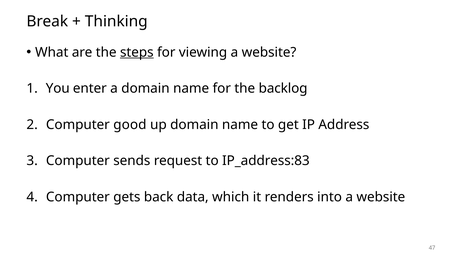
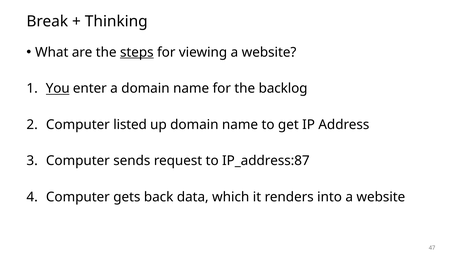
You underline: none -> present (58, 88)
good: good -> listed (130, 125)
IP_address:83: IP_address:83 -> IP_address:87 (266, 161)
